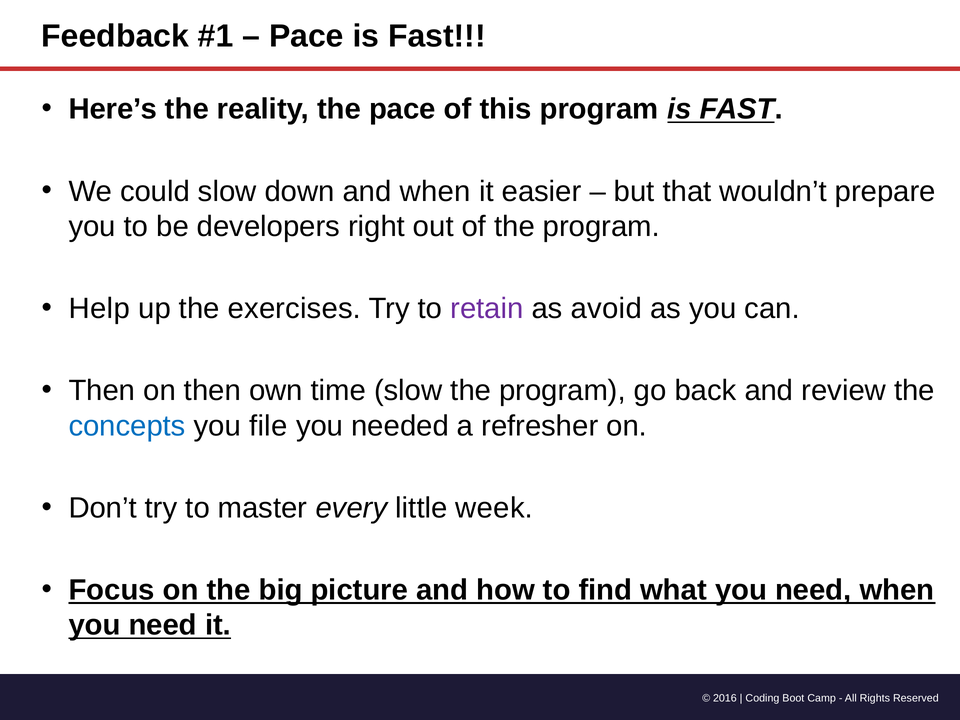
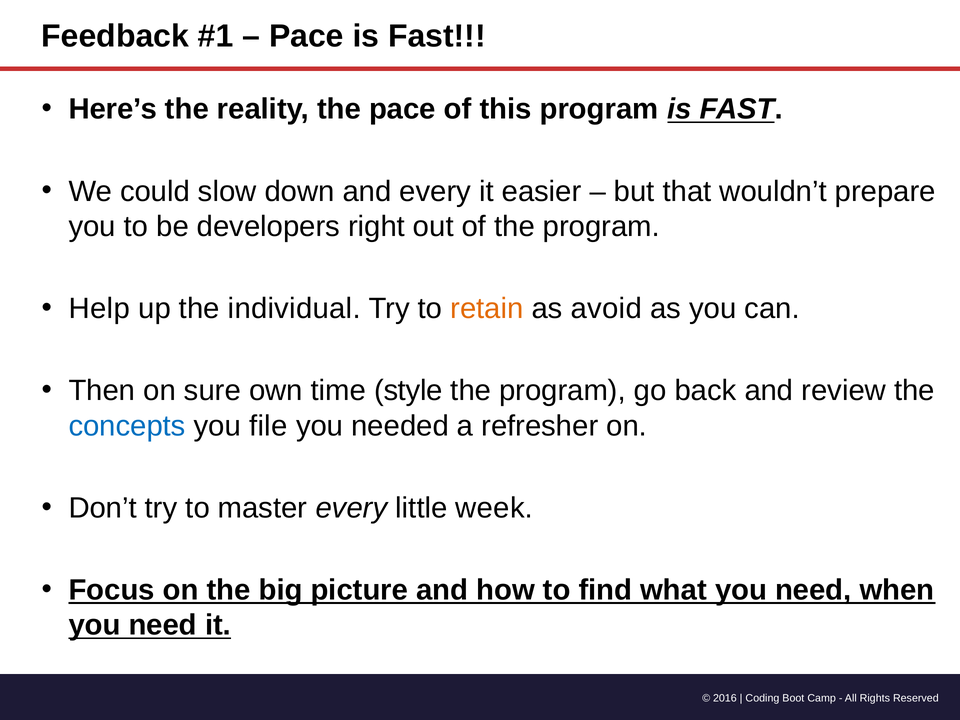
and when: when -> every (435, 191)
exercises: exercises -> individual (294, 309)
retain colour: purple -> orange (487, 309)
on then: then -> sure (212, 391)
time slow: slow -> style (408, 391)
